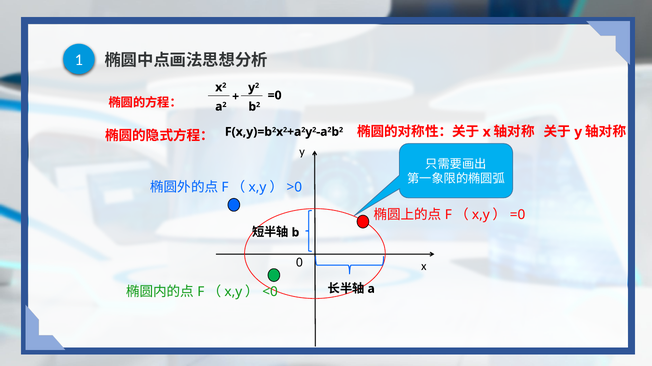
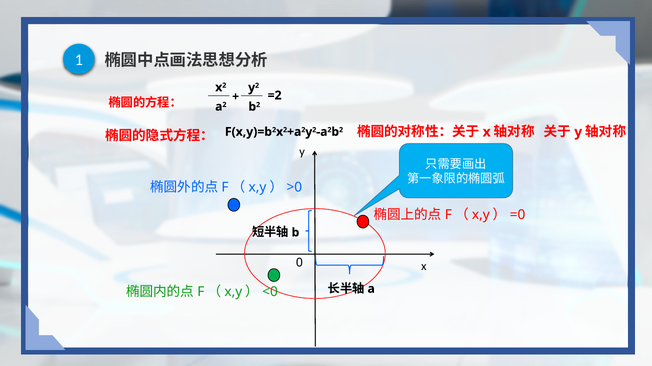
=0: =0 -> =2 (275, 96)
